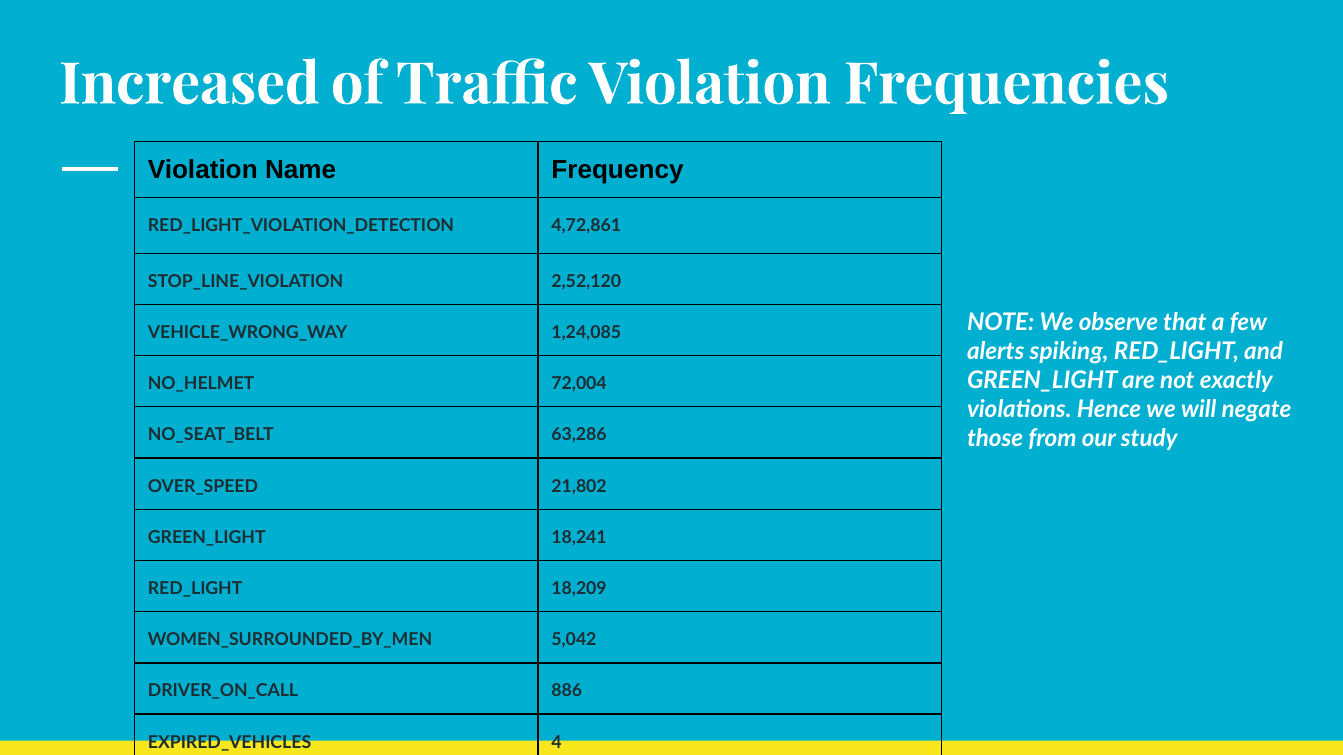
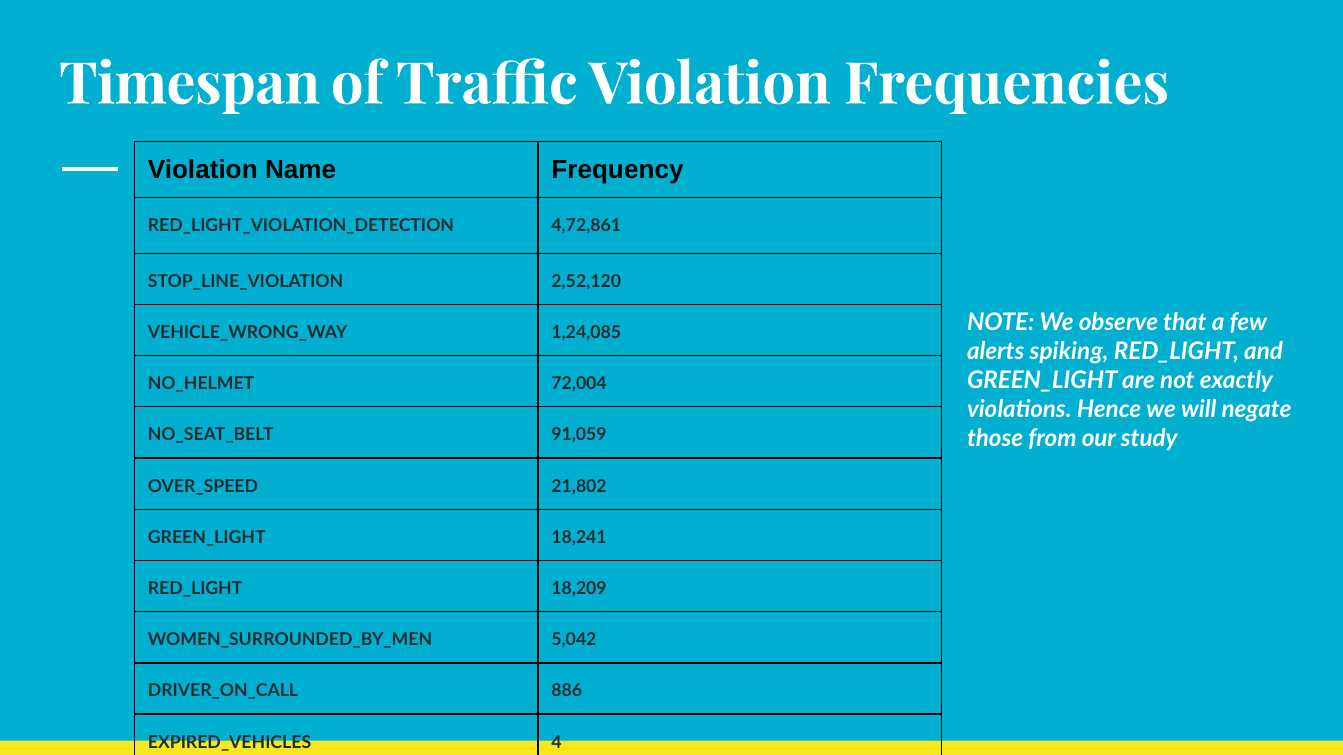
Increased: Increased -> Timespan (190, 85)
63,286: 63,286 -> 91,059 (579, 435)
